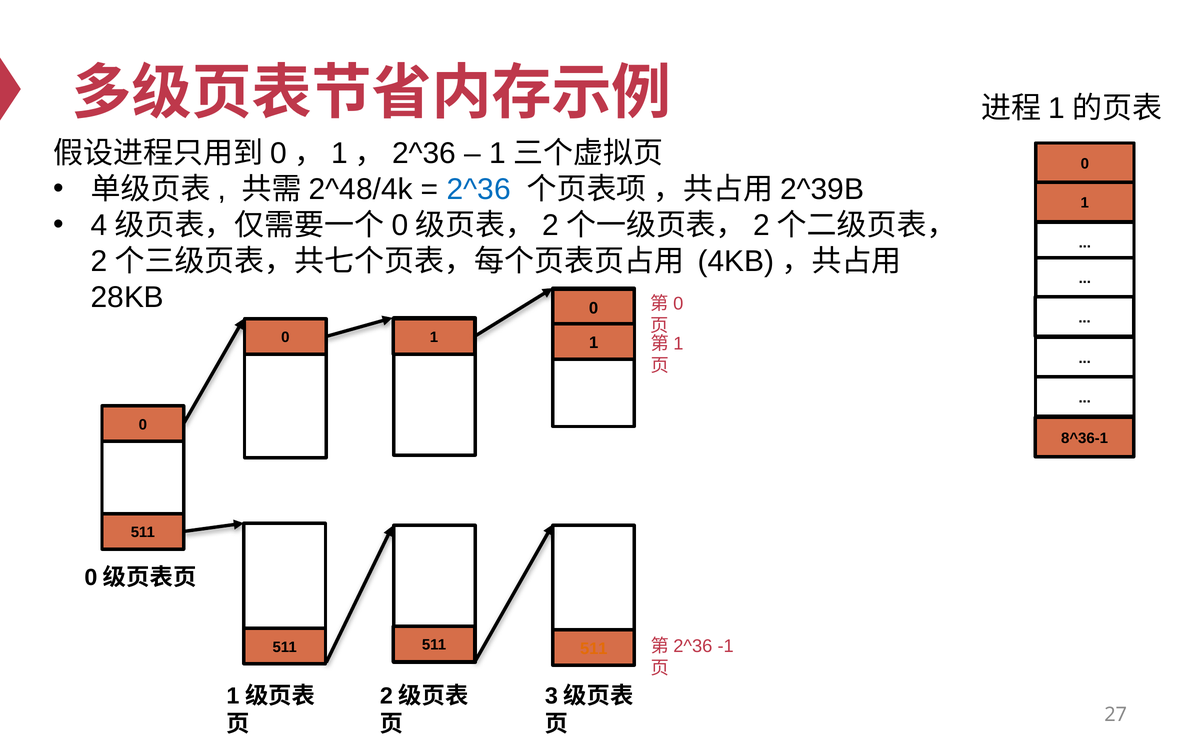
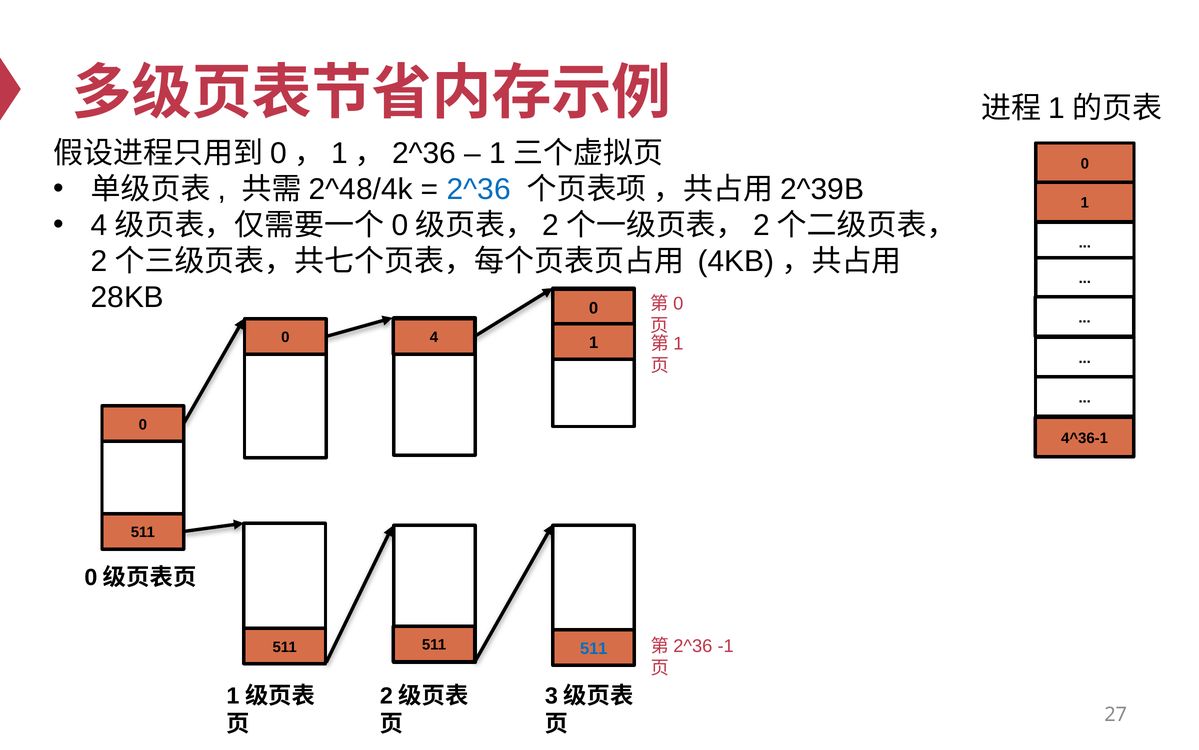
0 1: 1 -> 4 (434, 337)
8^36-1: 8^36-1 -> 4^36-1 (1085, 438)
511 colour: orange -> blue (594, 648)
